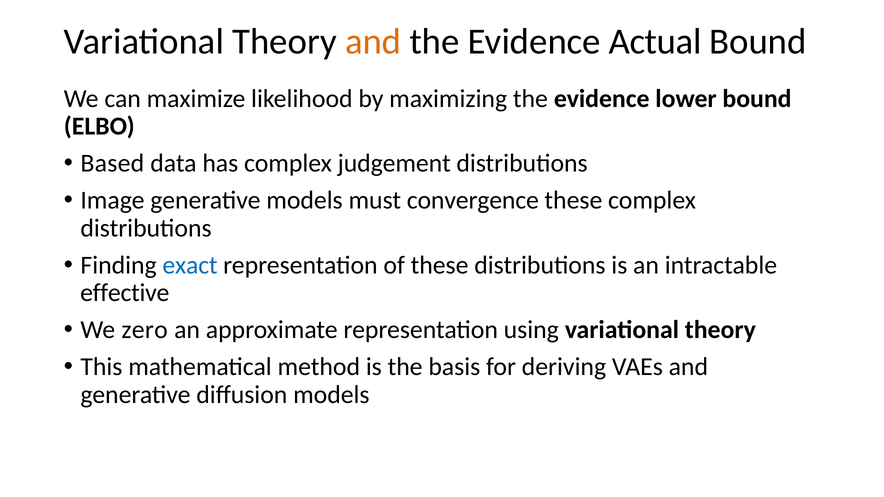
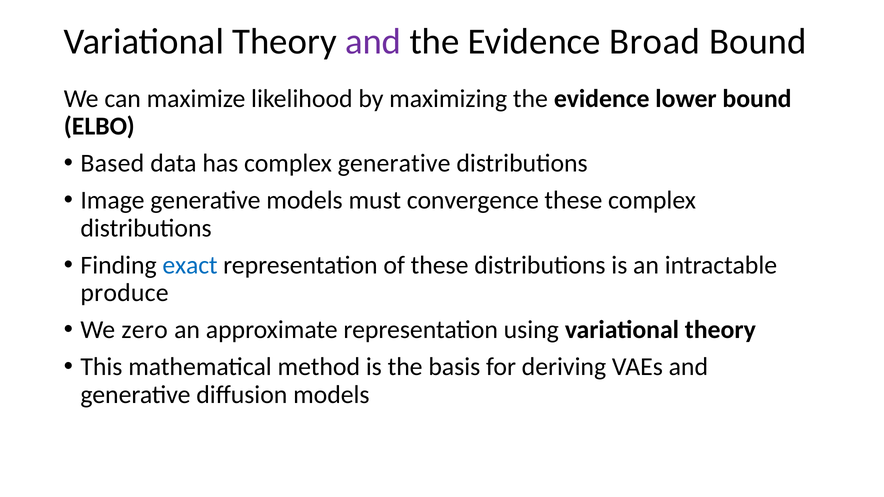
and colour: orange -> purple (373, 42)
Actual: Actual -> Broad (655, 42)
complex judgement: judgement -> generative (394, 163)
effective: effective -> produce (125, 293)
